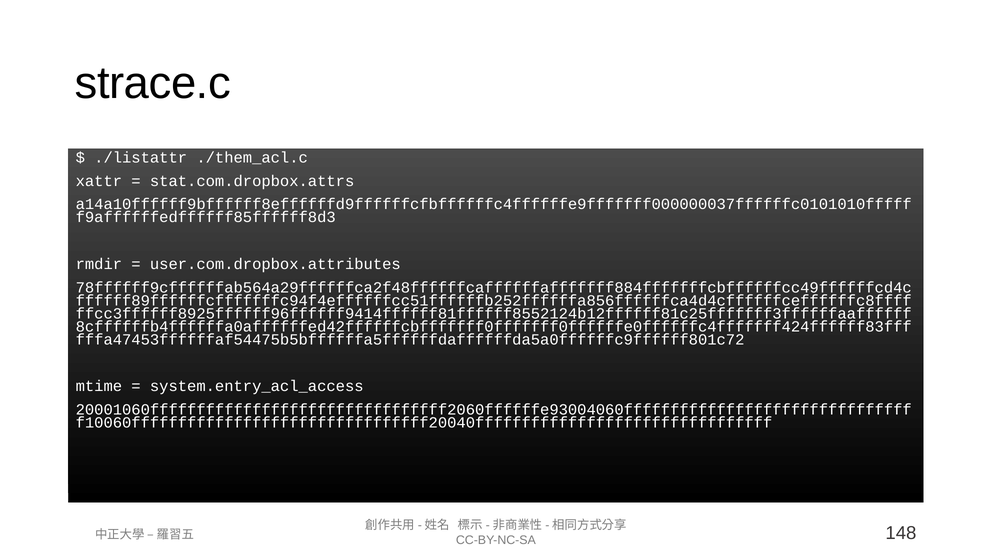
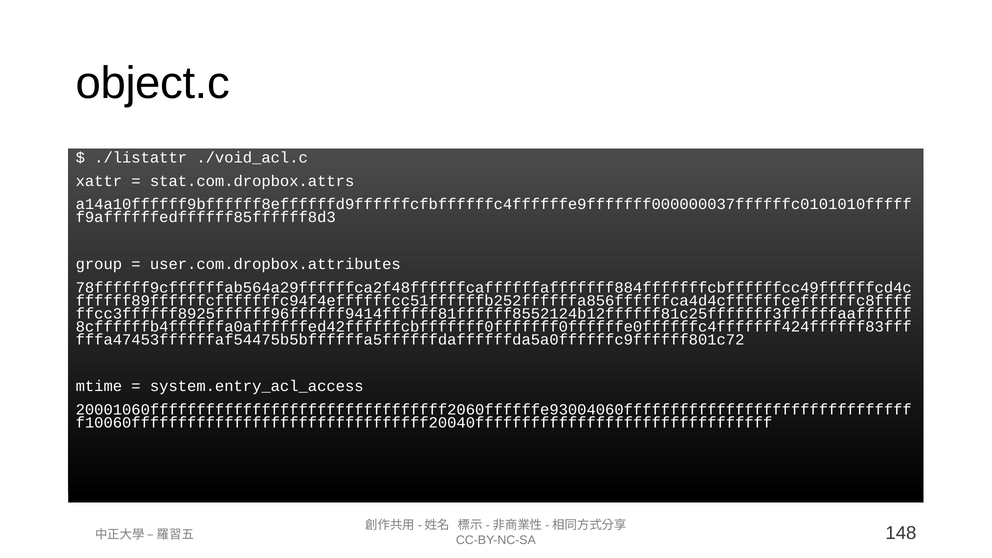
strace.c: strace.c -> object.c (153, 83)
./them_acl.c: ./them_acl.c -> ./void_acl.c (252, 158)
rmdir: rmdir -> group (99, 264)
